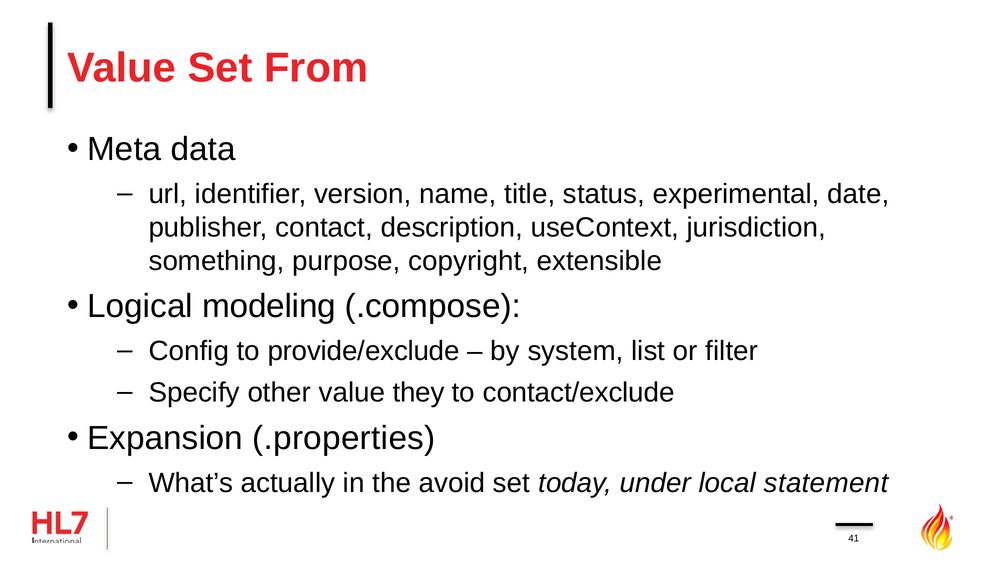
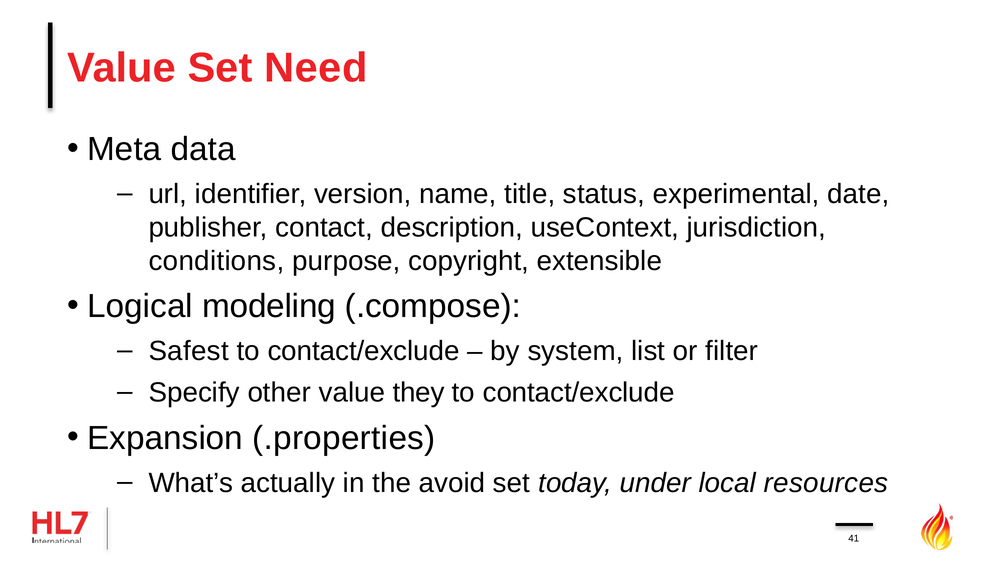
From: From -> Need (316, 68)
something: something -> conditions (217, 261)
Config: Config -> Safest (189, 351)
provide/exclude: provide/exclude -> contact/exclude (364, 351)
statement: statement -> resources (826, 483)
